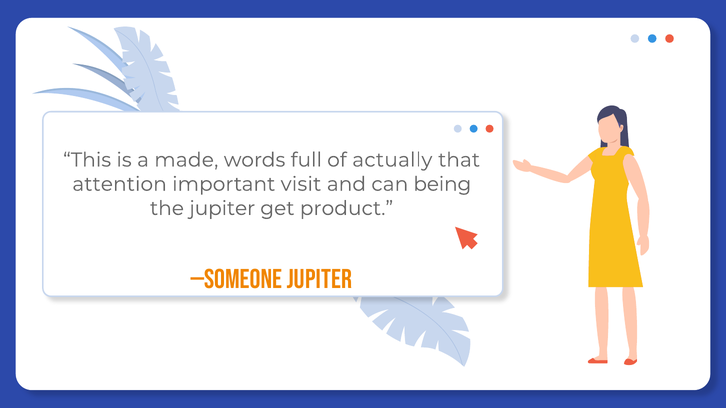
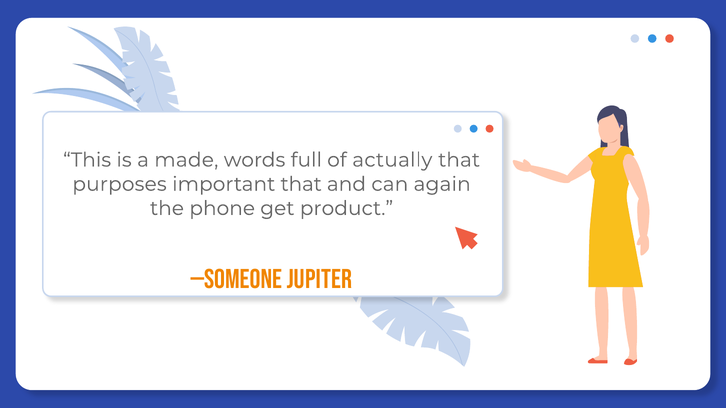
attention: attention -> purposes (120, 184)
important visit: visit -> that (301, 184)
being: being -> again (442, 184)
the jupiter: jupiter -> phone (222, 209)
